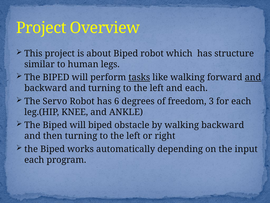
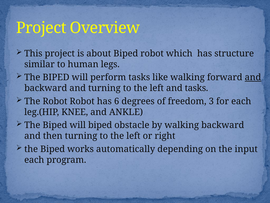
tasks underline: present -> none (139, 77)
and each: each -> tasks (196, 88)
The Servo: Servo -> Robot (55, 101)
